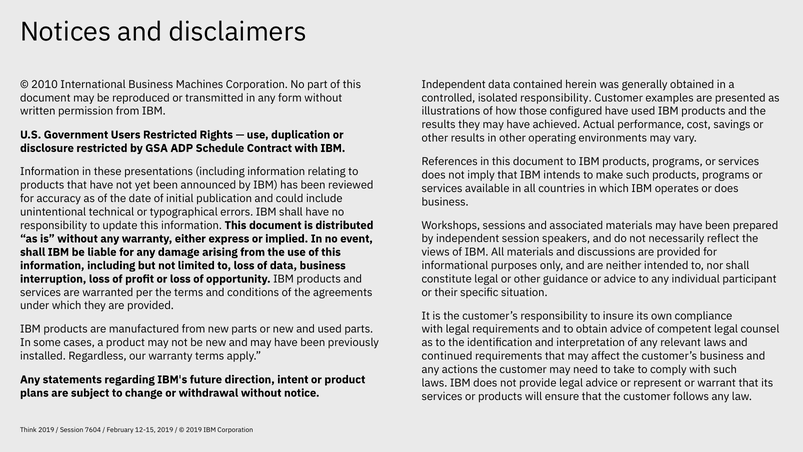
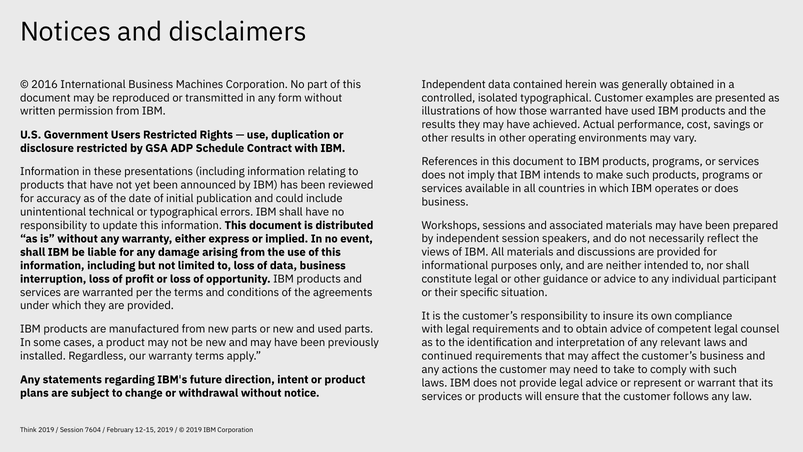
2010: 2010 -> 2016 (45, 84)
isolated responsibility: responsibility -> typographical (556, 98)
those configured: configured -> warranted (576, 111)
